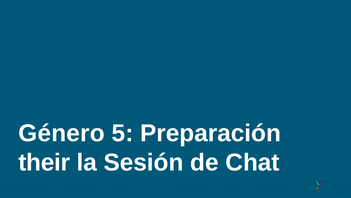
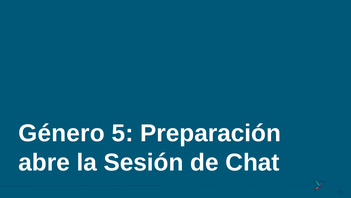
their: their -> abre (44, 162)
